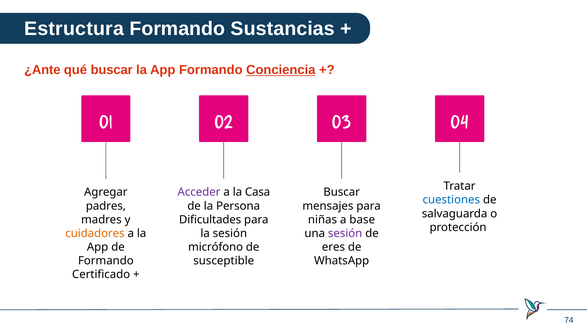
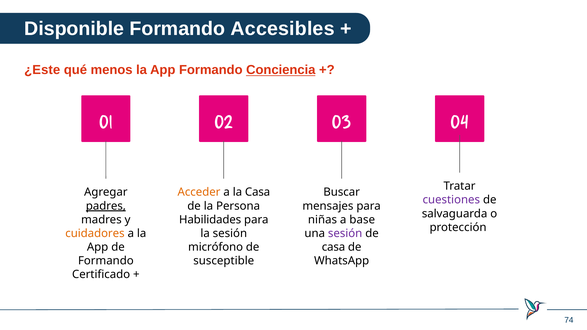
Estructura: Estructura -> Disponible (74, 29)
Sustancias: Sustancias -> Accesibles (283, 29)
¿Ante: ¿Ante -> ¿Este (42, 70)
qué buscar: buscar -> menos (112, 70)
Acceder colour: purple -> orange (199, 192)
cuestiones colour: blue -> purple (451, 200)
padres underline: none -> present (106, 206)
Dificultades: Dificultades -> Habilidades (210, 220)
eres: eres -> casa (334, 247)
